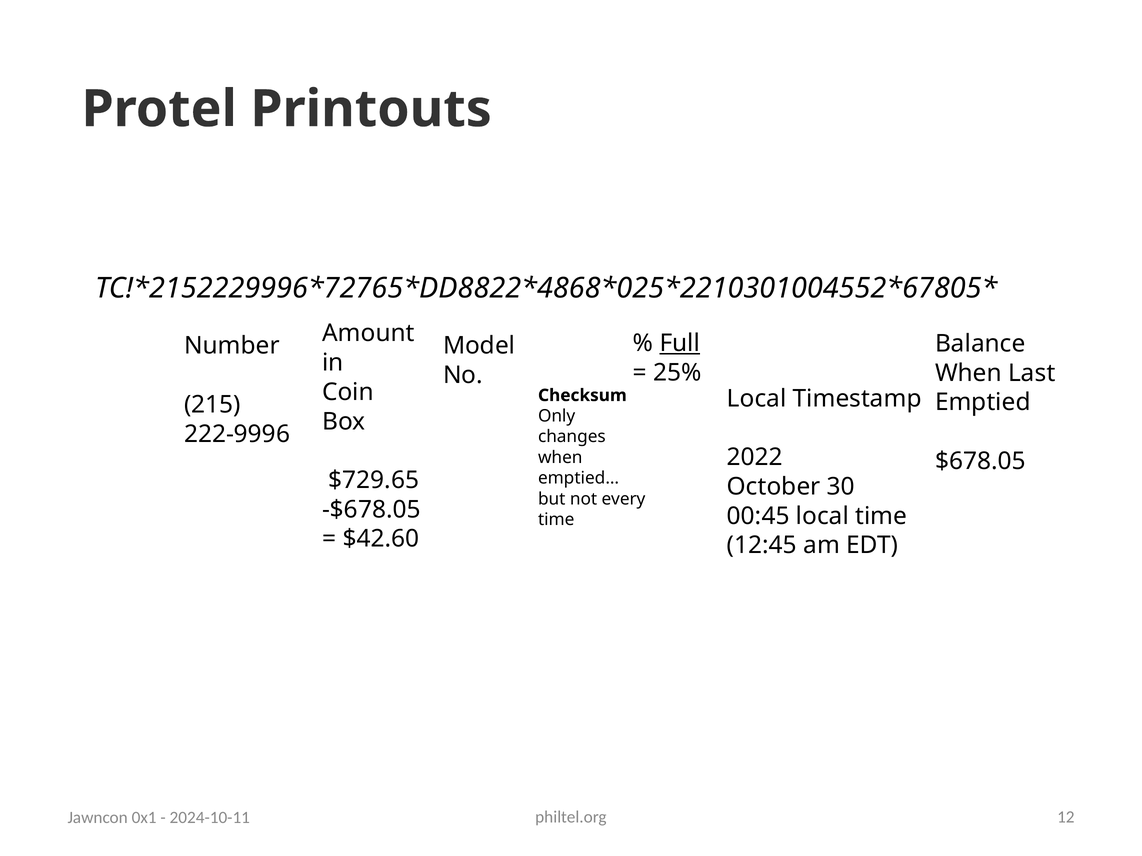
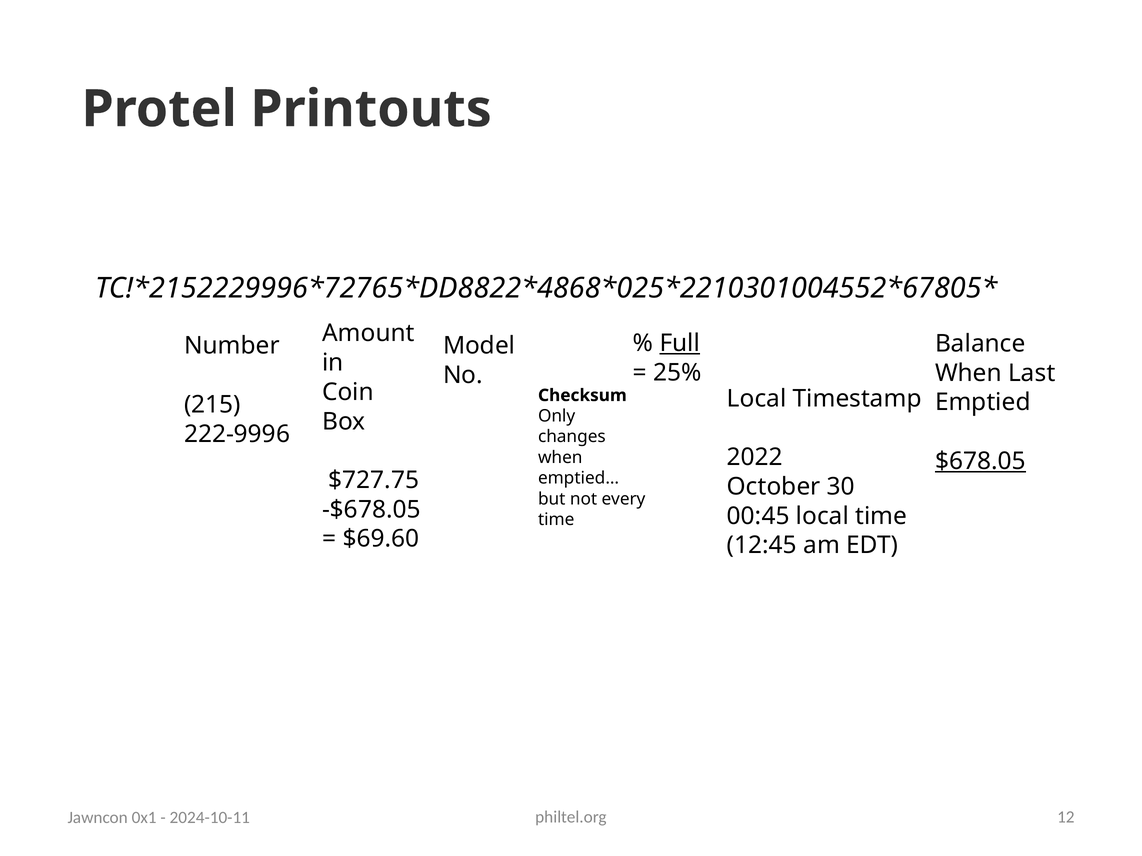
$678.05 underline: none -> present (980, 461)
$729.65: $729.65 -> $727.75 (374, 480)
$42.60: $42.60 -> $69.60 (381, 539)
